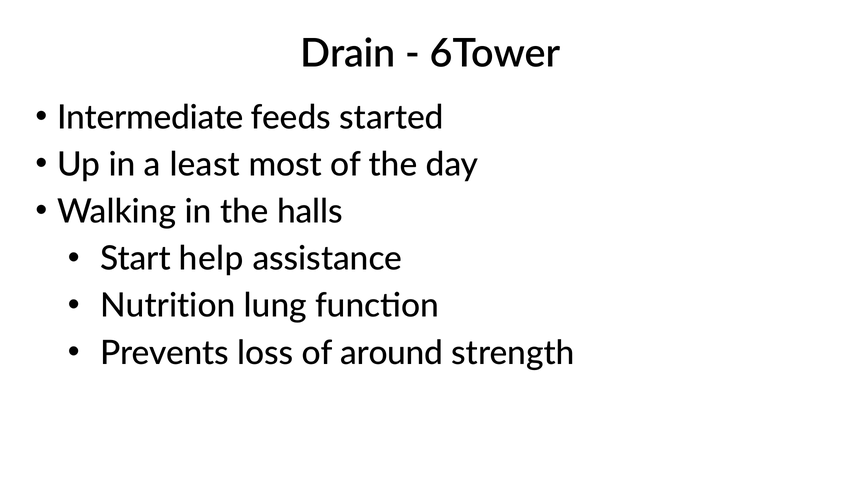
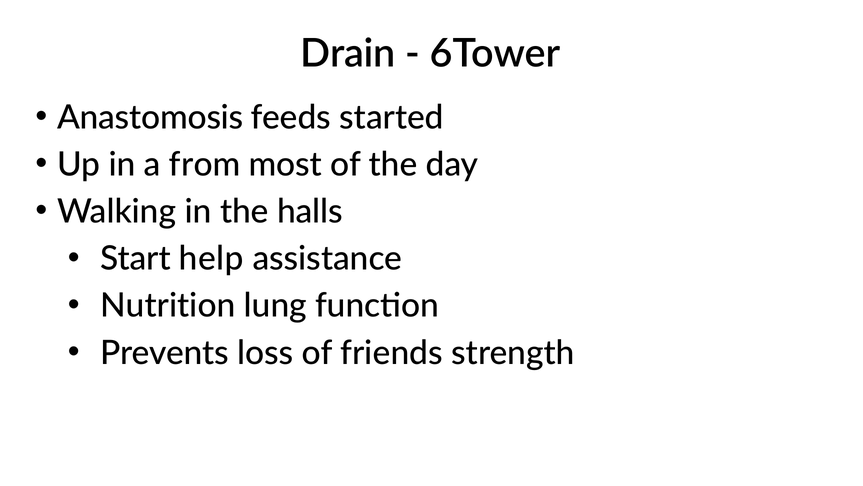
Intermediate: Intermediate -> Anastomosis (150, 117)
least: least -> from (205, 164)
around: around -> friends (392, 353)
